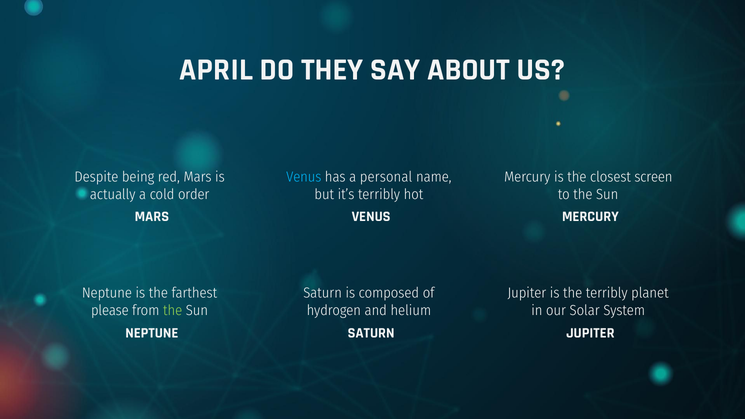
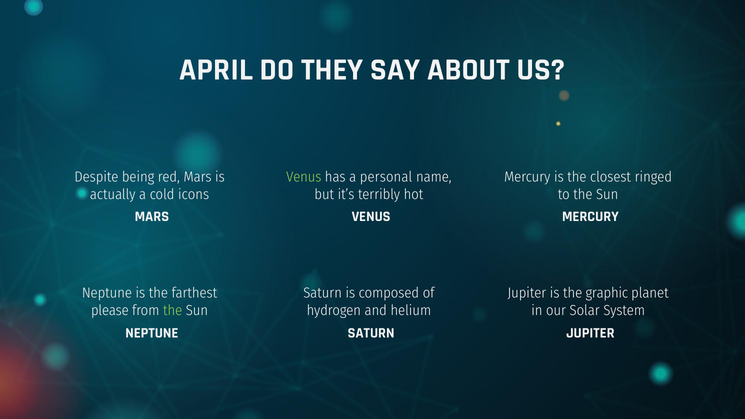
Venus colour: light blue -> light green (304, 177)
screen: screen -> ringed (653, 177)
order: order -> icons (194, 195)
the terribly: terribly -> graphic (607, 293)
